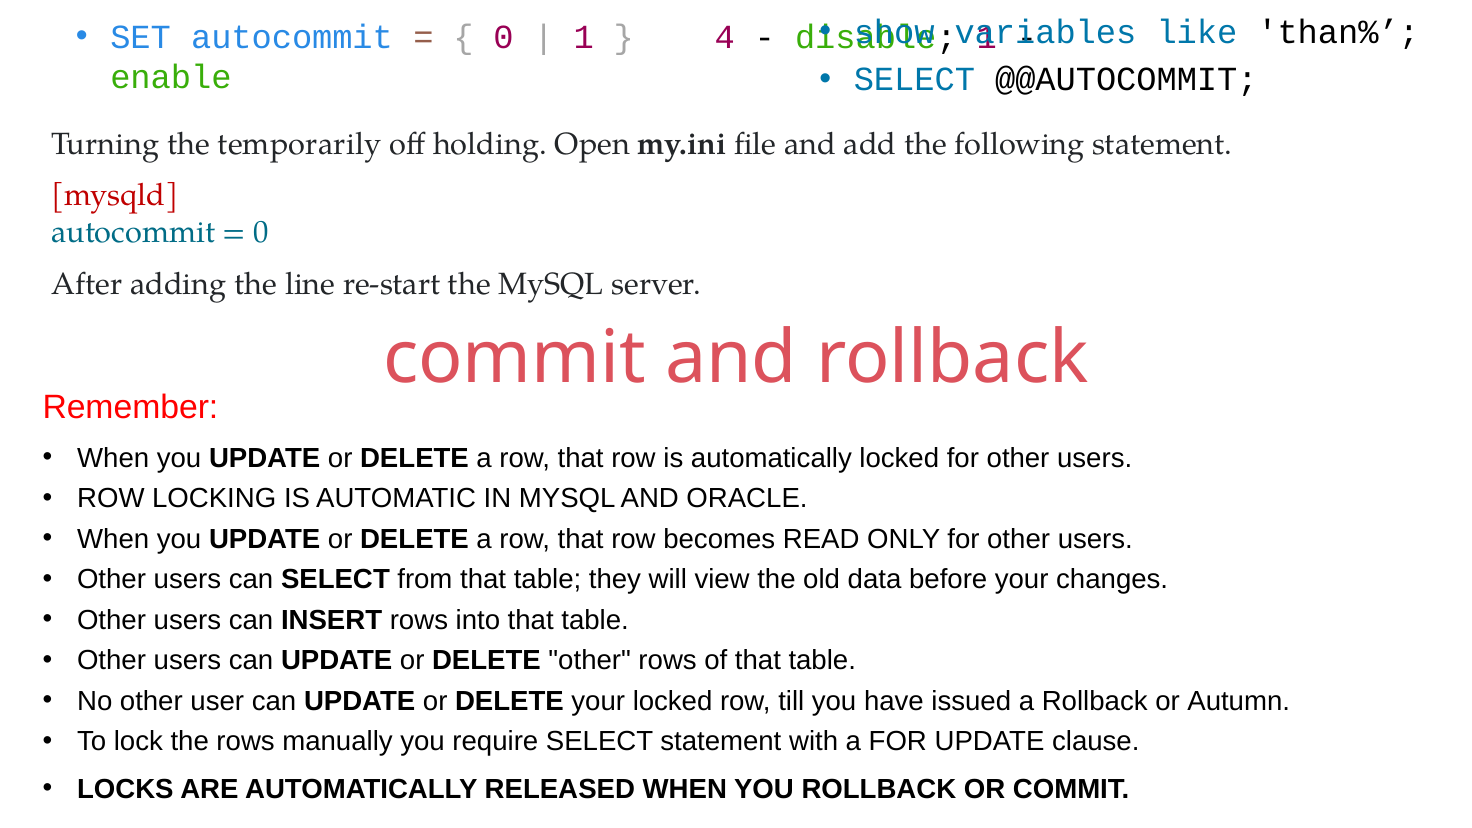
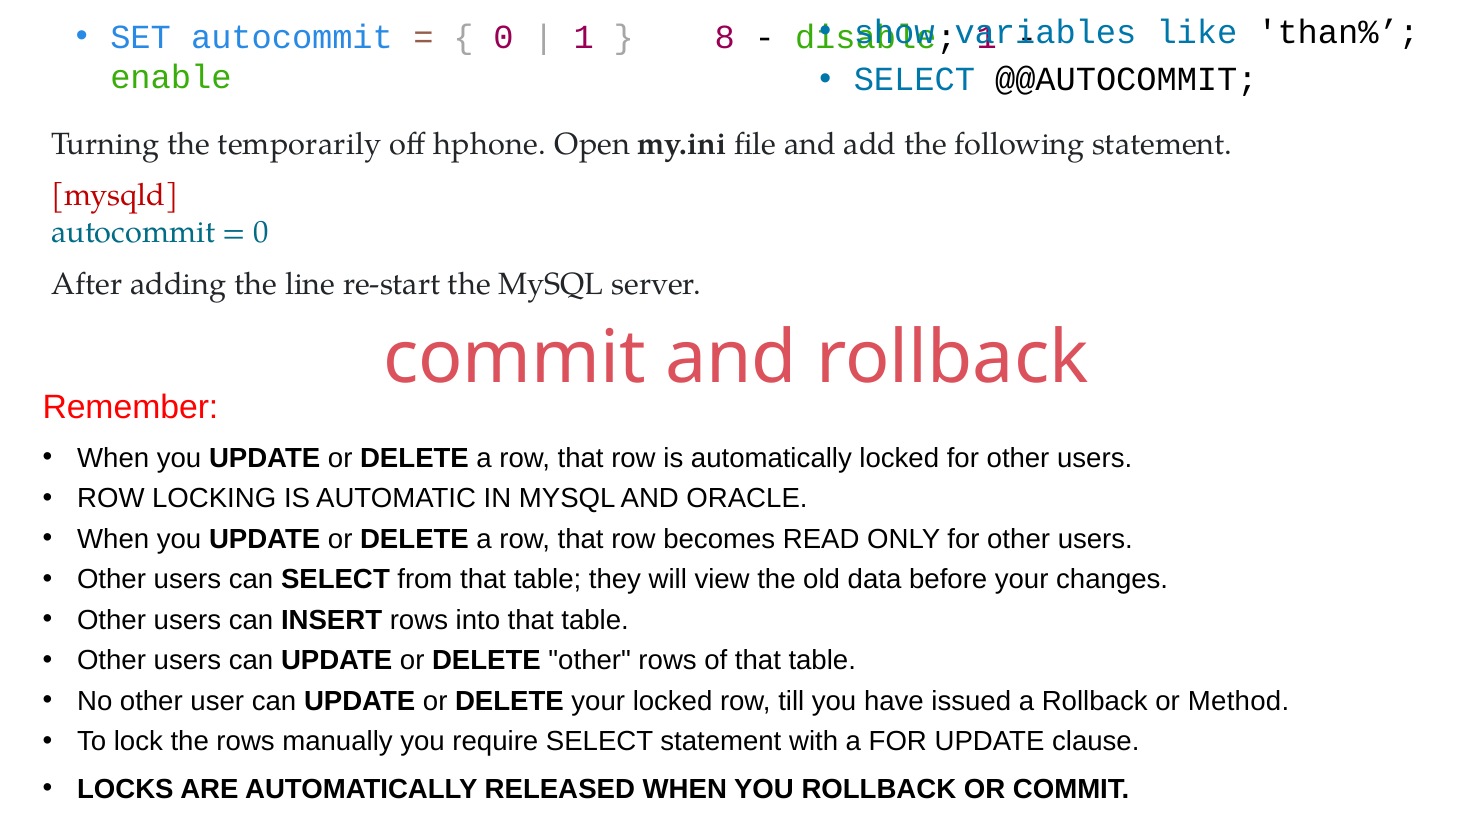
4: 4 -> 8 (725, 37)
holding: holding -> hphone (490, 144)
Autumn: Autumn -> Method (1239, 701)
